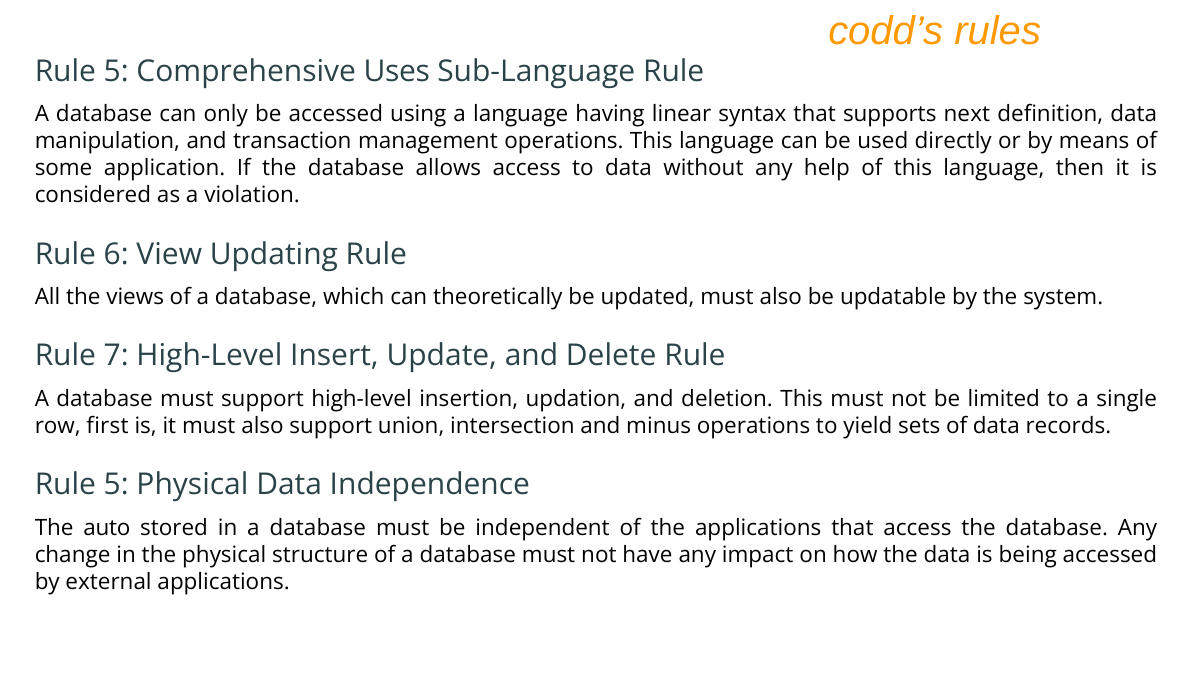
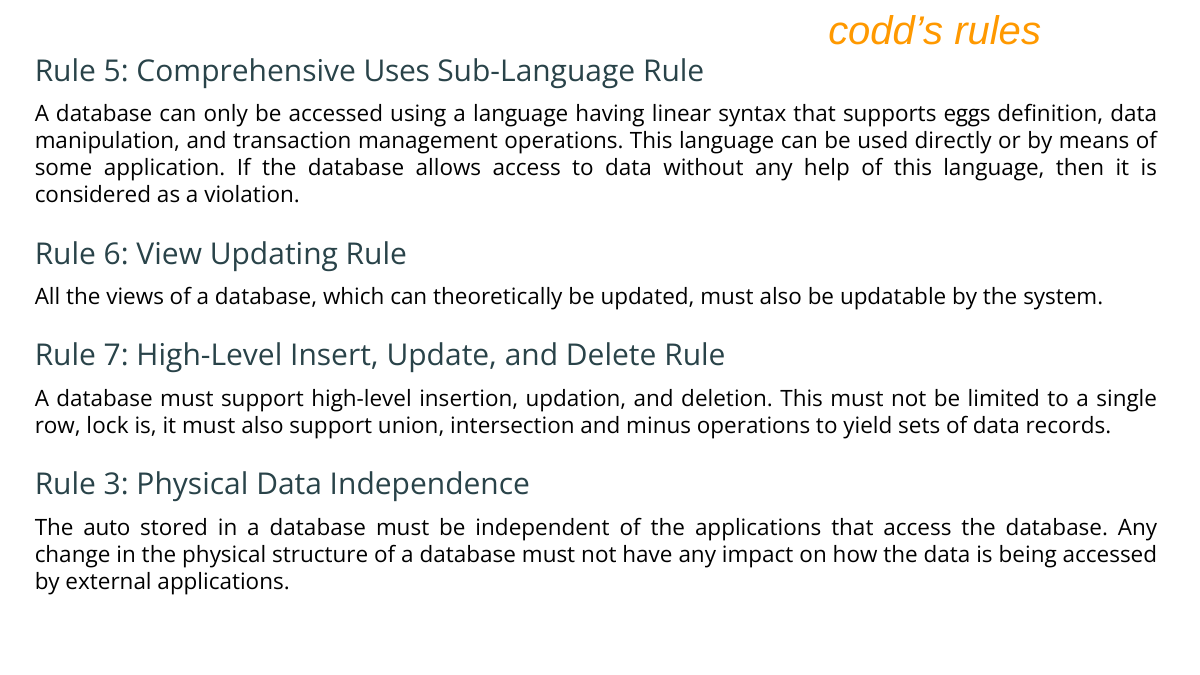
next: next -> eggs (967, 114)
first: first -> lock (108, 426)
5: 5 -> 3 (116, 485)
